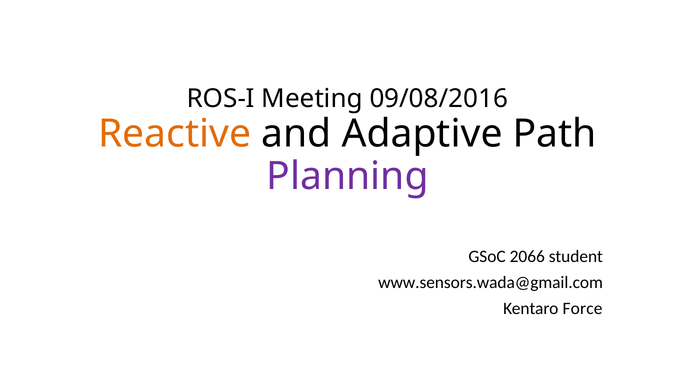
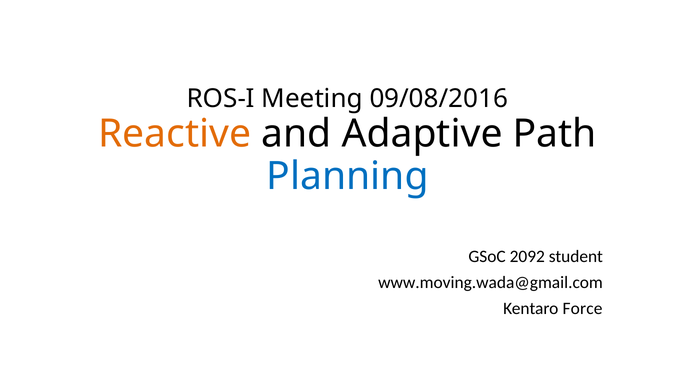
Planning colour: purple -> blue (348, 176)
2066: 2066 -> 2092 (527, 257)
www.sensors.wada@gmail.com: www.sensors.wada@gmail.com -> www.moving.wada@gmail.com (490, 283)
